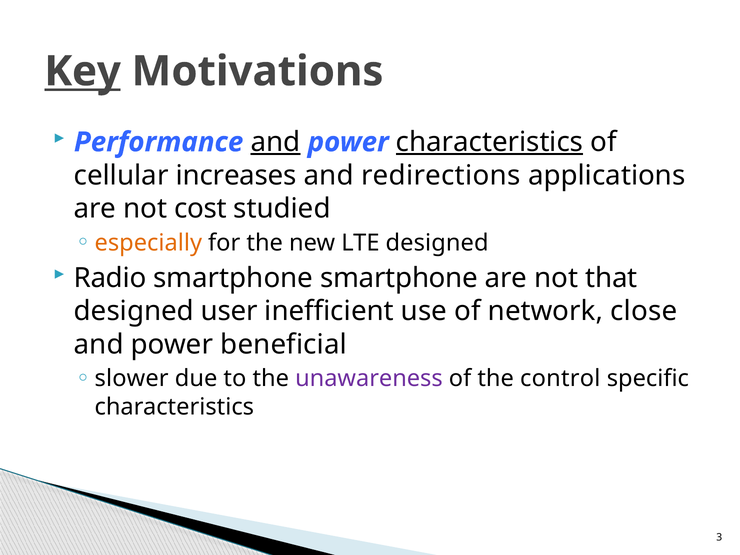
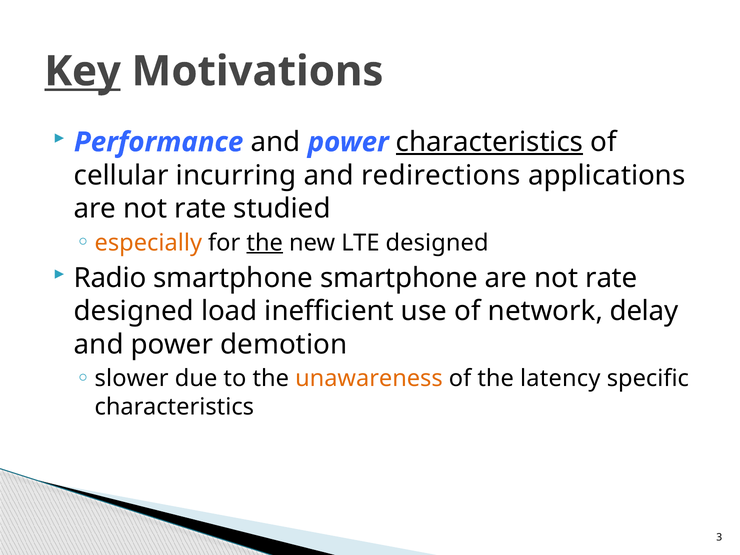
and underline: present -> none (276, 142)
increases: increases -> incurring (236, 175)
cost: cost -> rate (200, 209)
the underline: none -> present (265, 243)
that: that -> rate (611, 278)
user: user -> load (229, 311)
close: close -> delay (644, 311)
beneficial: beneficial -> demotion (284, 345)
unawareness colour: purple -> orange (369, 379)
control: control -> latency (560, 379)
